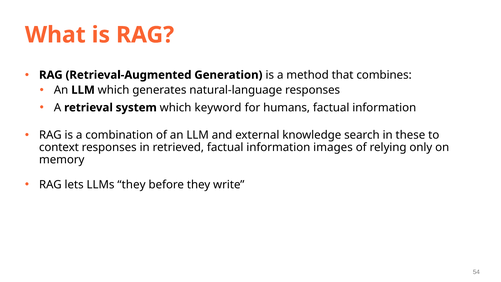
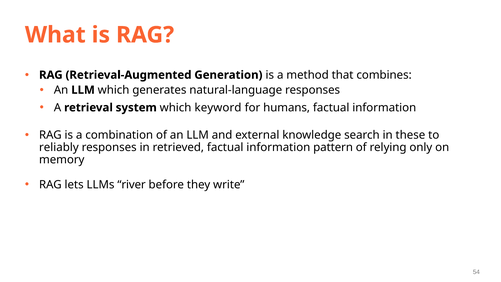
context: context -> reliably (59, 147)
images: images -> pattern (333, 147)
LLMs they: they -> river (132, 184)
